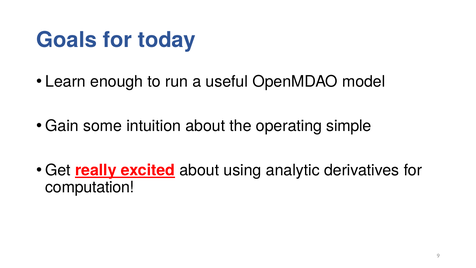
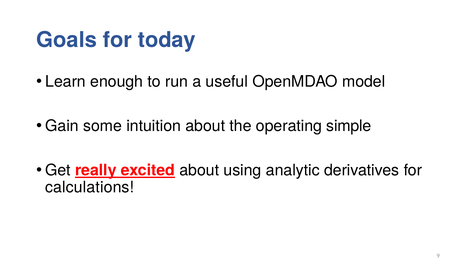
computation: computation -> calculations (90, 187)
